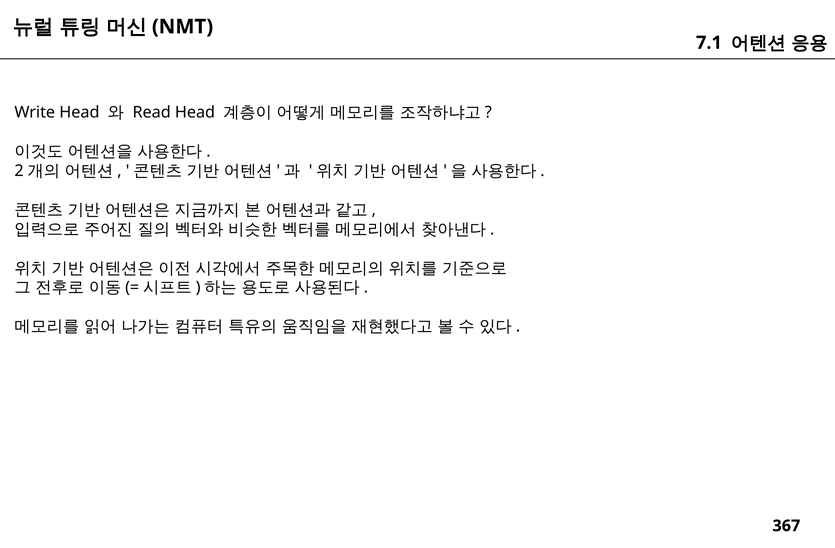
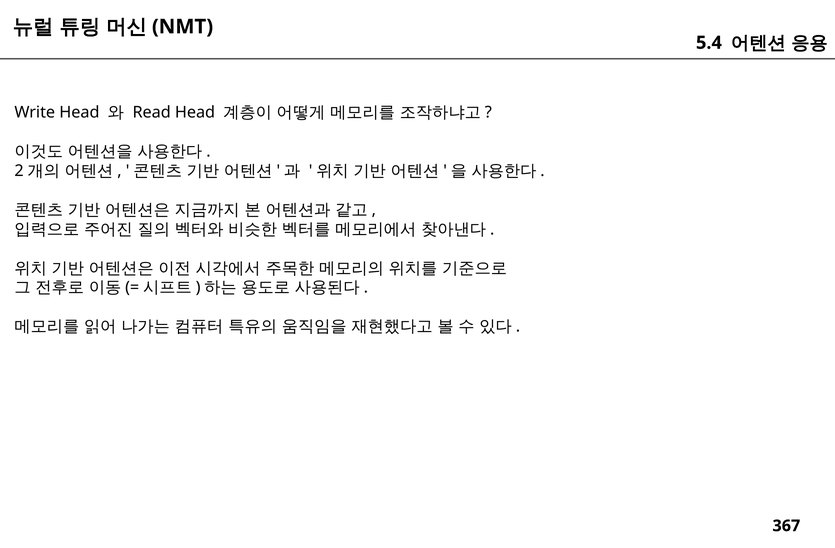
7.1: 7.1 -> 5.4 (709, 43)
